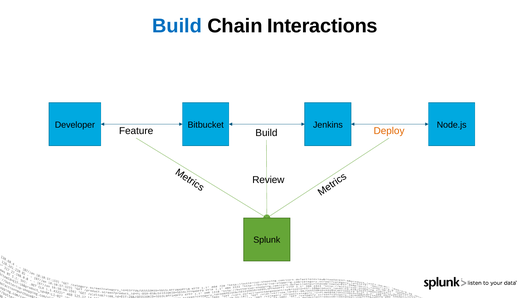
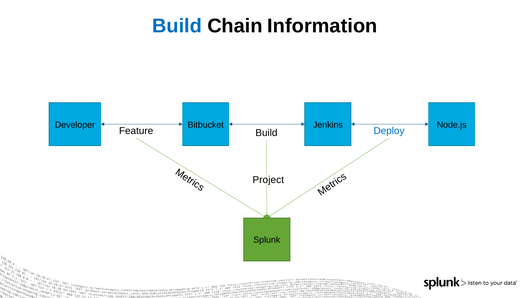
Interactions: Interactions -> Information (322, 26)
Deploy colour: orange -> blue (389, 131)
Review: Review -> Project (268, 180)
